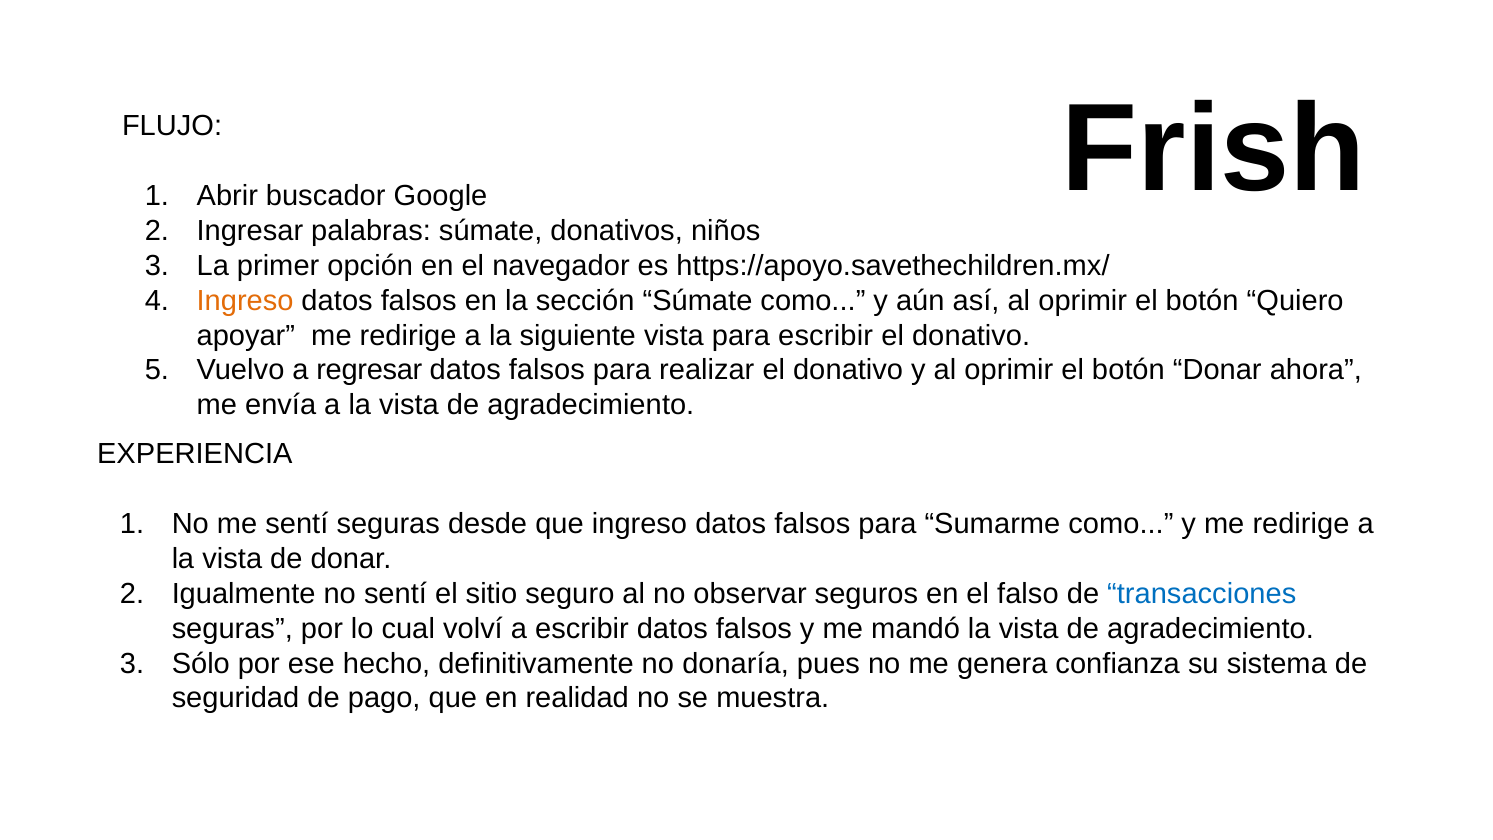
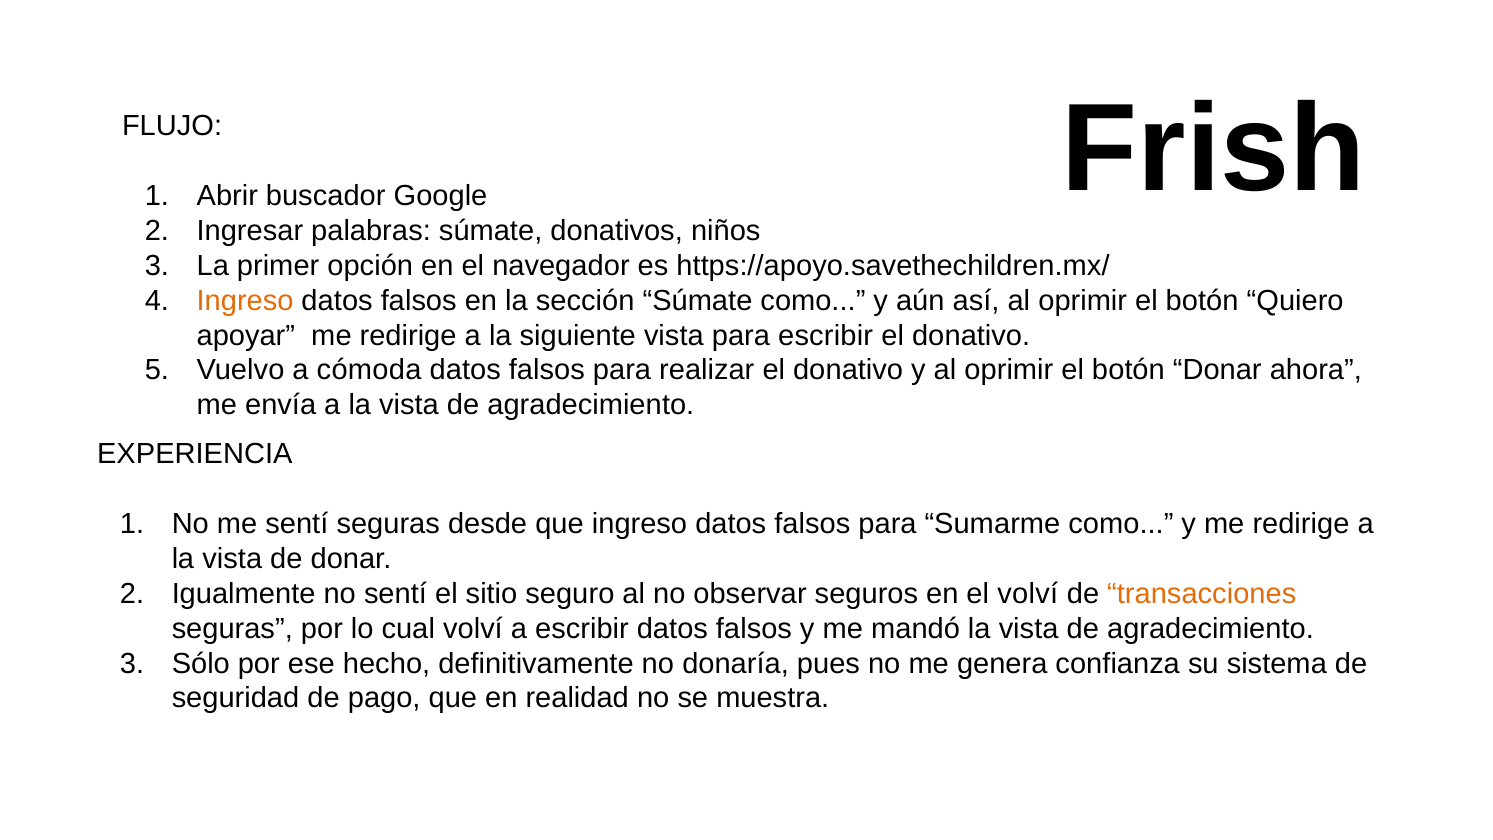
regresar: regresar -> cómoda (369, 370)
el falso: falso -> volví (1028, 594)
transacciones colour: blue -> orange (1202, 594)
